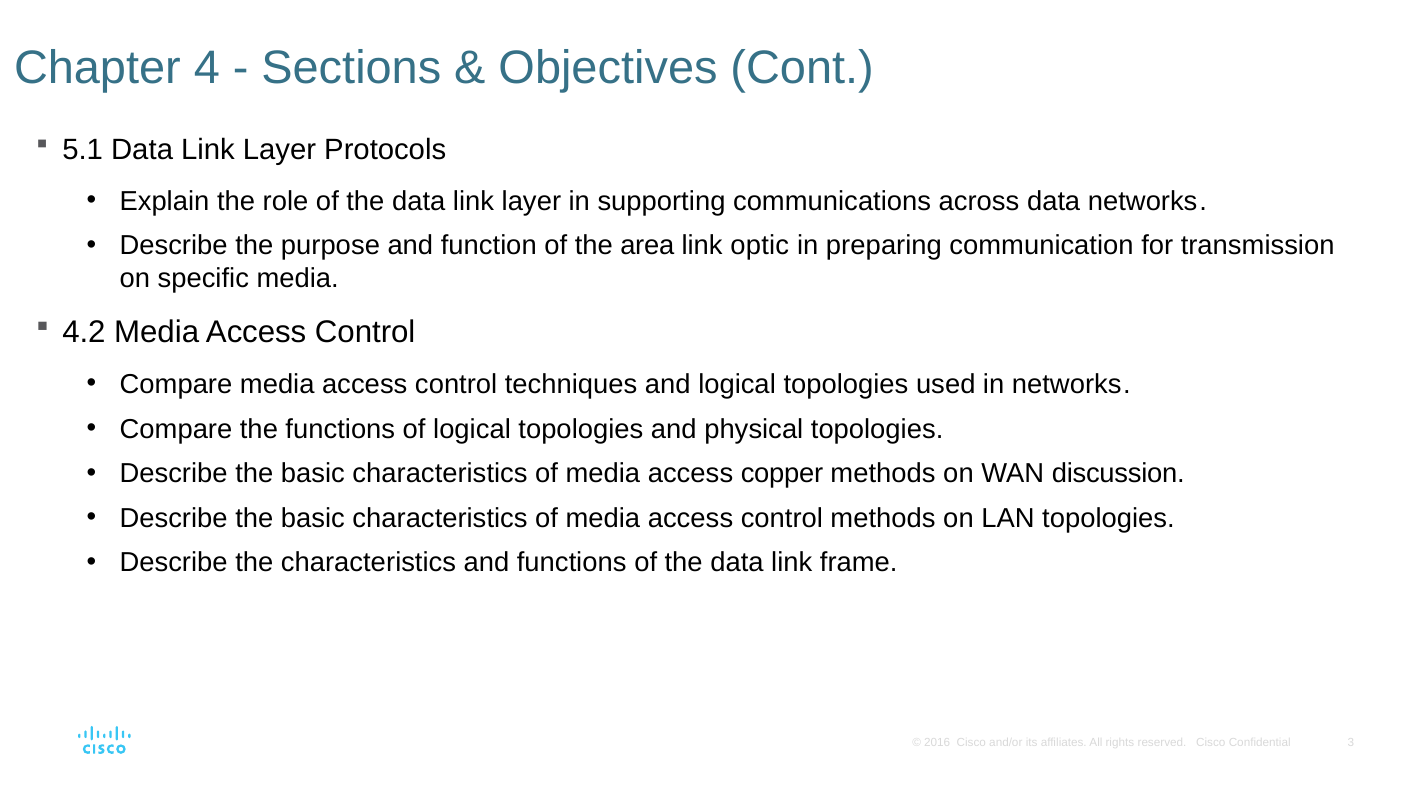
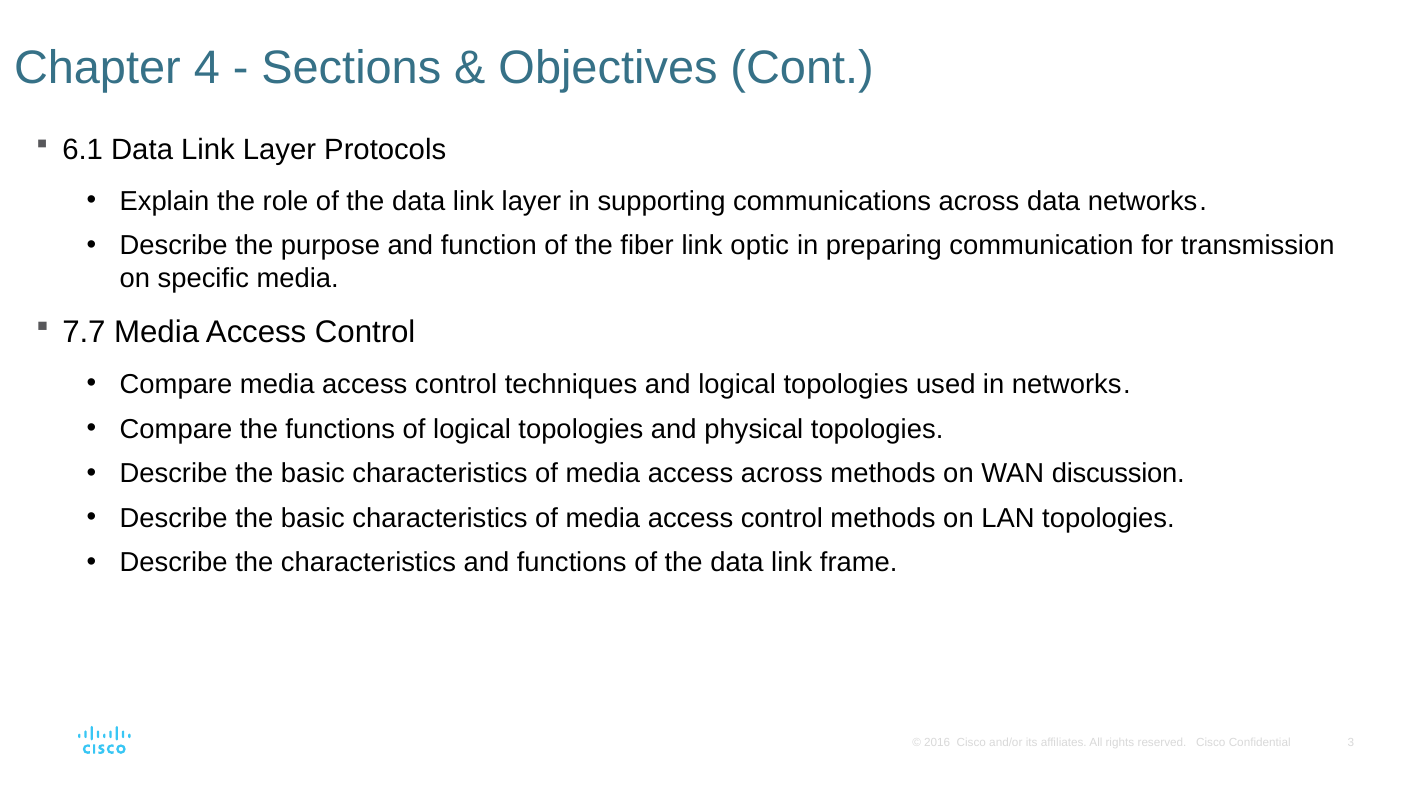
5.1: 5.1 -> 6.1 (83, 150)
area: area -> fiber (647, 246)
4.2: 4.2 -> 7.7 (84, 332)
access copper: copper -> across (782, 473)
